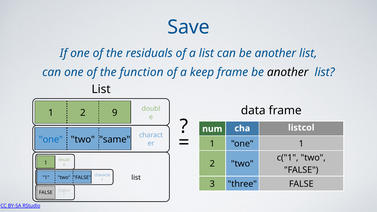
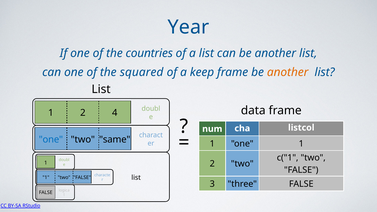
Save: Save -> Year (188, 27)
residuals: residuals -> countries (149, 53)
function: function -> squared (142, 72)
another colour: black -> orange (288, 72)
9: 9 -> 4 (115, 113)
